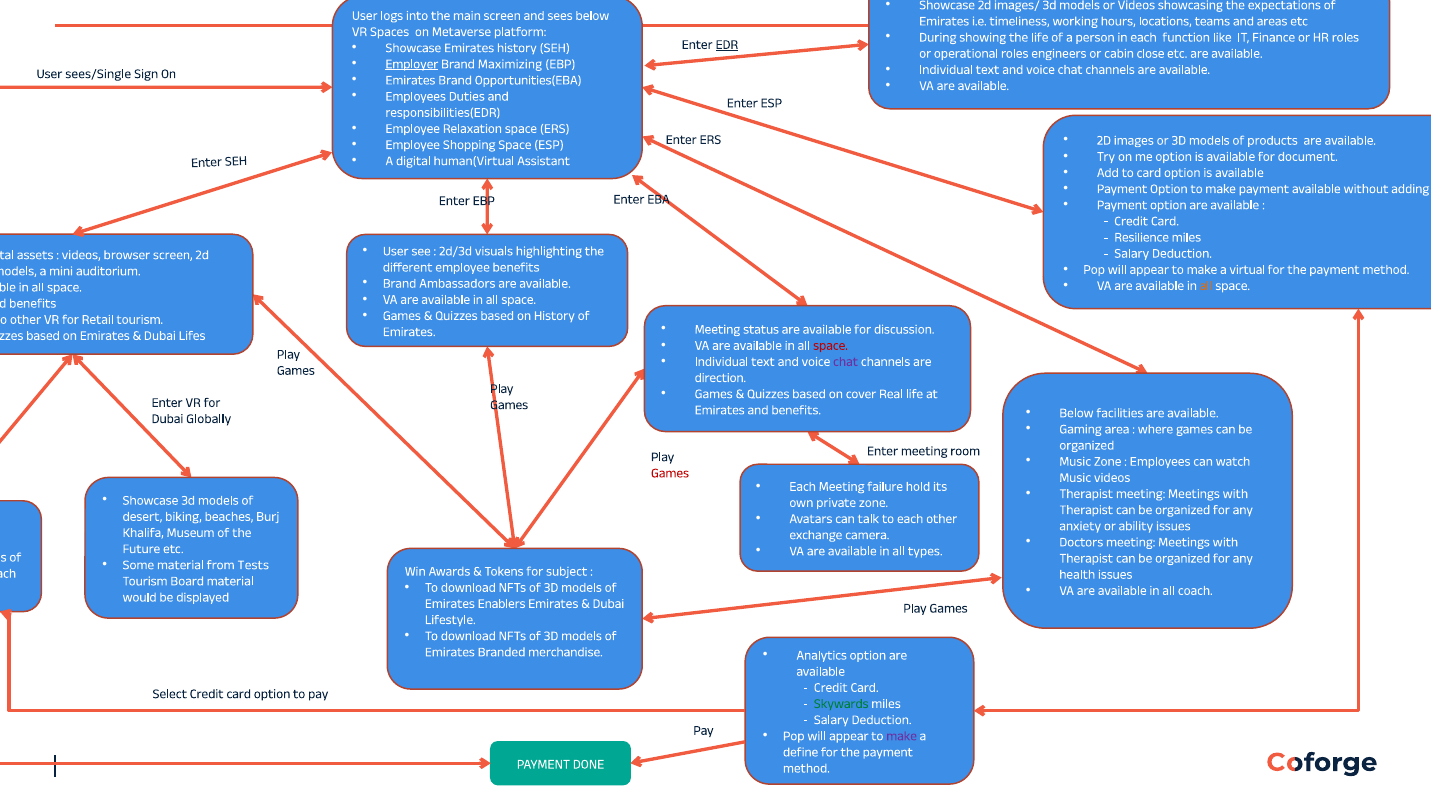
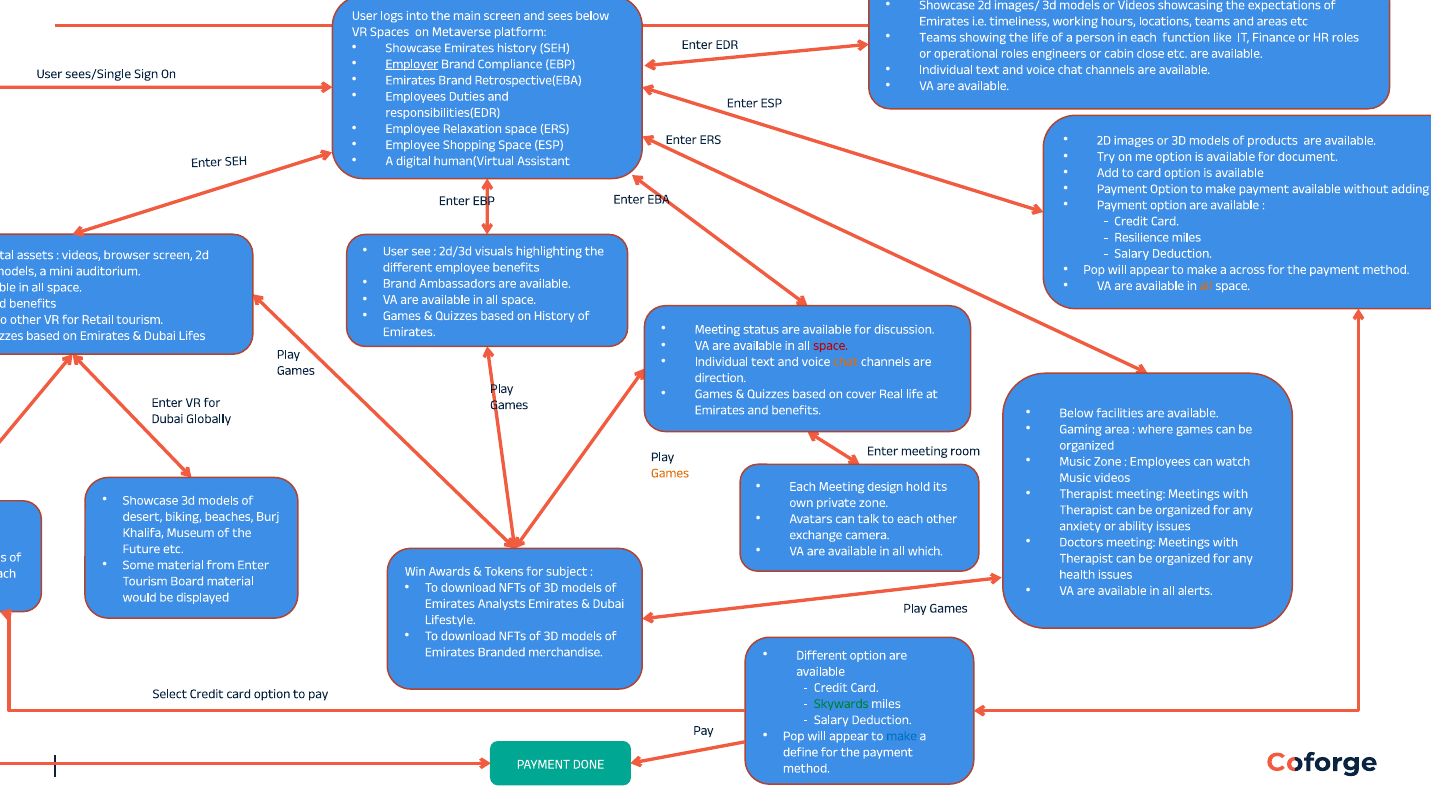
During: During -> Teams (938, 37)
EDR underline: present -> none (727, 44)
Maximizing: Maximizing -> Compliance (510, 64)
Opportunities(EBA: Opportunities(EBA -> Retrospective(EBA (528, 80)
virtual: virtual -> across (1247, 269)
chat colour: purple -> orange (846, 361)
Games colour: red -> orange (670, 473)
failure: failure -> design (885, 486)
types: types -> which (925, 551)
from Tests: Tests -> Enter (253, 565)
coach: coach -> alerts (1195, 590)
Enablers: Enablers -> Analysts (502, 603)
Analytics: Analytics -> Different (822, 655)
make colour: purple -> blue (902, 736)
